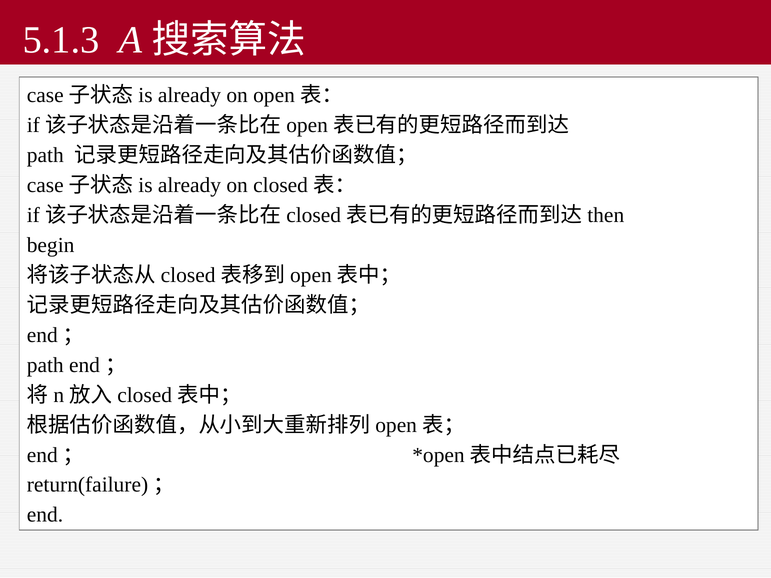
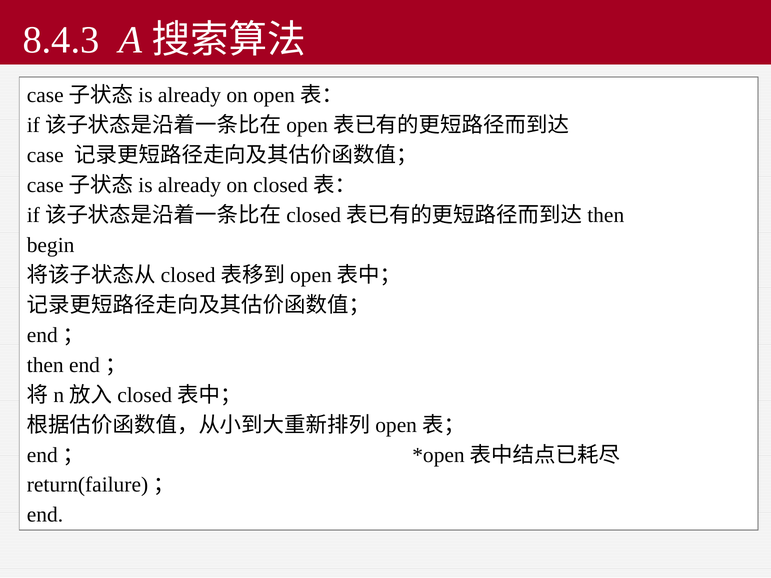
5.1.3: 5.1.3 -> 8.4.3 (61, 40)
path: path -> case (45, 155)
path: path -> then (45, 365)
